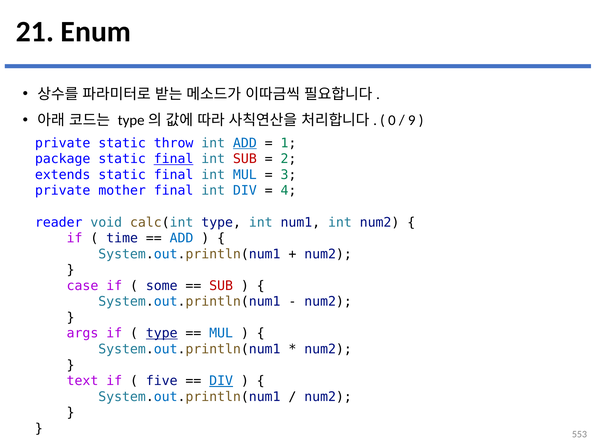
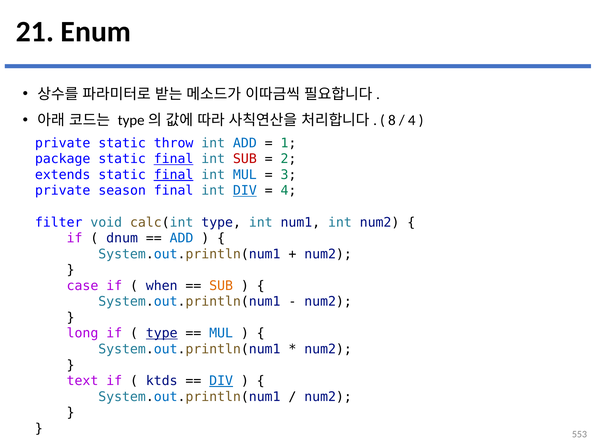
0: 0 -> 8 (392, 120)
9: 9 -> 4 (412, 120)
ADD underline: present -> none (245, 143)
final underline: none -> present (174, 175)
mother: mother -> season (122, 190)
DIV underline: none -> present (245, 190)
reader: reader -> filter (59, 222)
time: time -> dnum (122, 238)
some: some -> when (162, 285)
SUB colour: red -> orange (221, 285)
args: args -> long (83, 333)
five: five -> ktds (162, 380)
